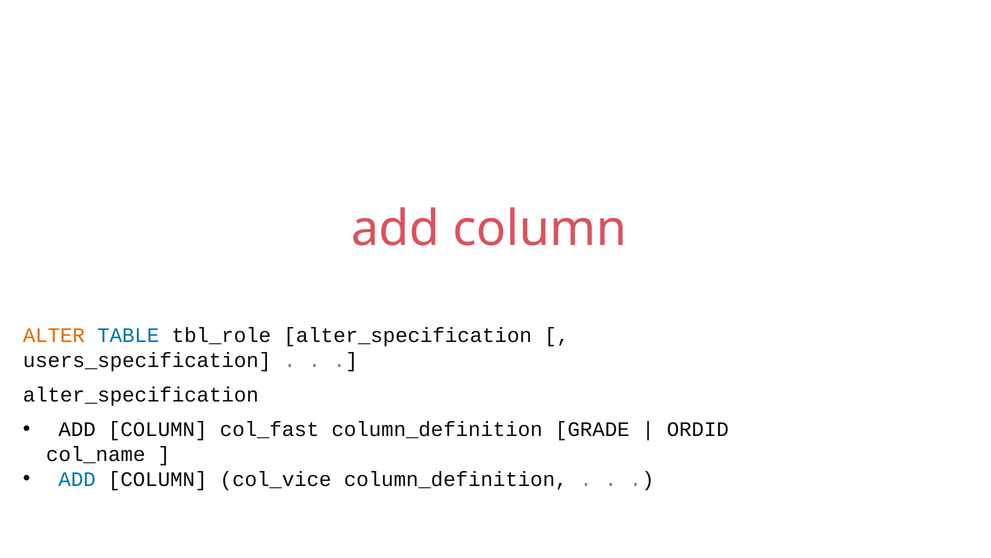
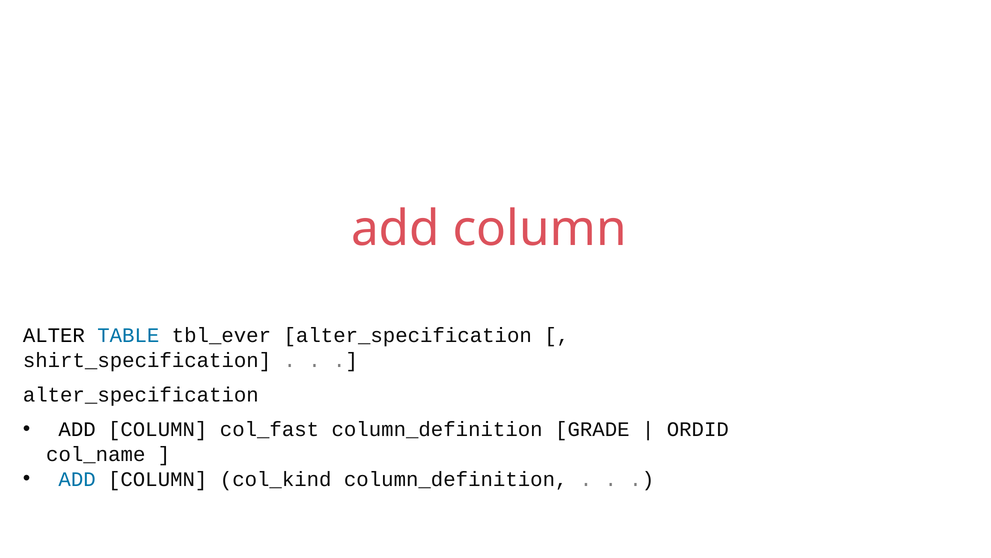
ALTER colour: orange -> black (54, 335)
tbl_role: tbl_role -> tbl_ever (221, 335)
users_specification: users_specification -> shirt_specification (147, 360)
col_vice: col_vice -> col_kind (276, 479)
